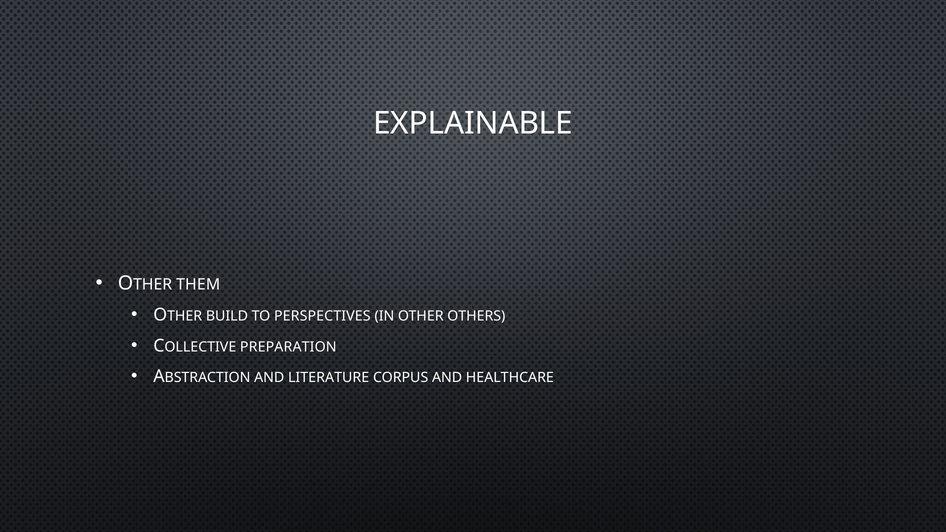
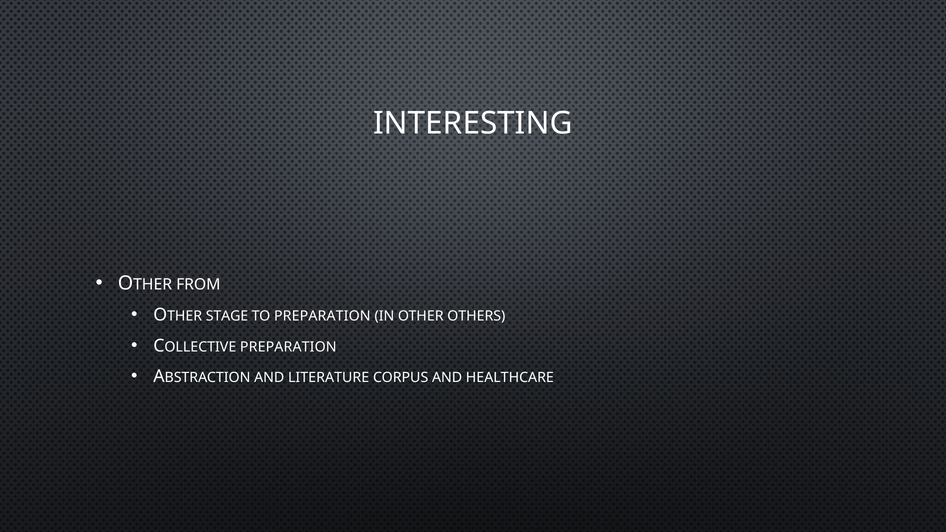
EXPLAINABLE: EXPLAINABLE -> INTERESTING (473, 123)
THEM: THEM -> FROM (198, 285)
BUILD: BUILD -> STAGE (227, 316)
TO PERSPECTIVES: PERSPECTIVES -> PREPARATION (322, 316)
